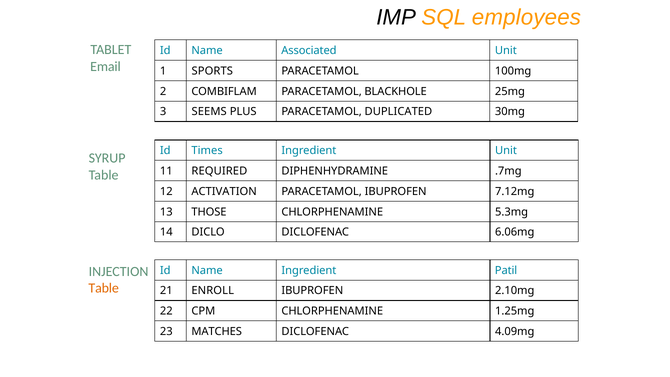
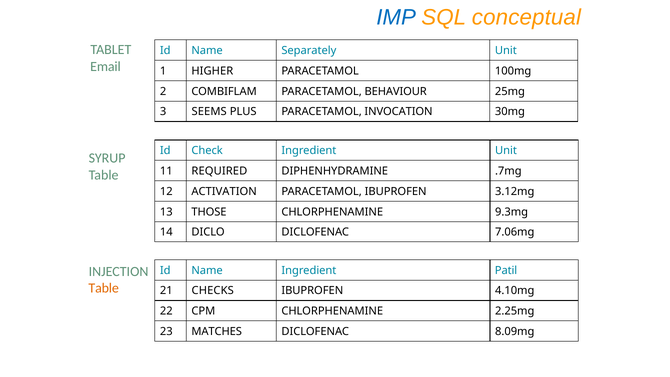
IMP colour: black -> blue (396, 17)
employees: employees -> conceptual (526, 17)
Associated: Associated -> Separately (309, 51)
SPORTS: SPORTS -> HIGHER (212, 71)
BLACKHOLE: BLACKHOLE -> BEHAVIOUR (396, 91)
DUPLICATED: DUPLICATED -> INVOCATION (398, 112)
Times: Times -> Check (207, 151)
7.12mg: 7.12mg -> 3.12mg (515, 191)
5.3mg: 5.3mg -> 9.3mg (512, 212)
6.06mg: 6.06mg -> 7.06mg (515, 232)
ENROLL: ENROLL -> CHECKS (213, 291)
2.10mg: 2.10mg -> 4.10mg (515, 291)
1.25mg: 1.25mg -> 2.25mg (515, 311)
4.09mg: 4.09mg -> 8.09mg (515, 331)
